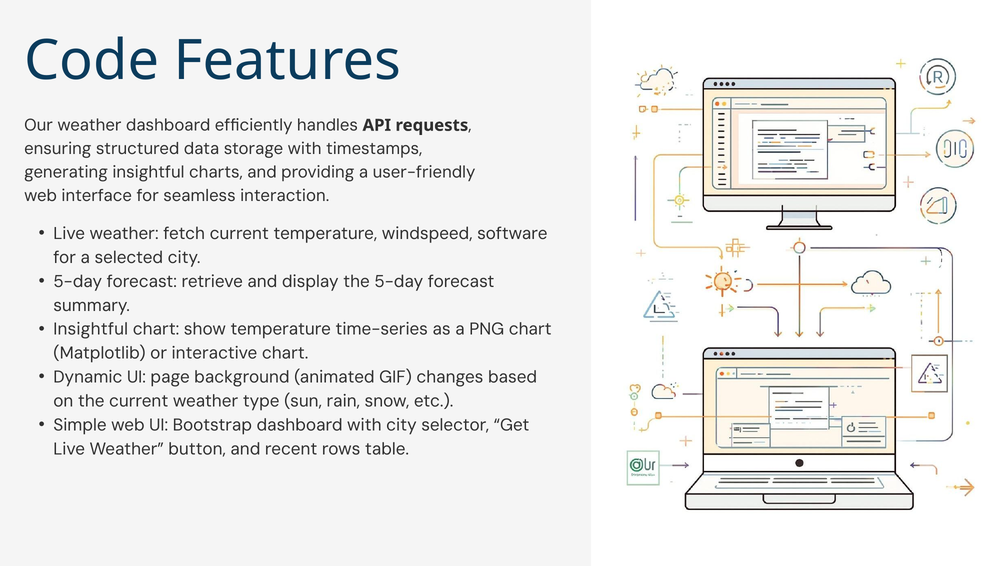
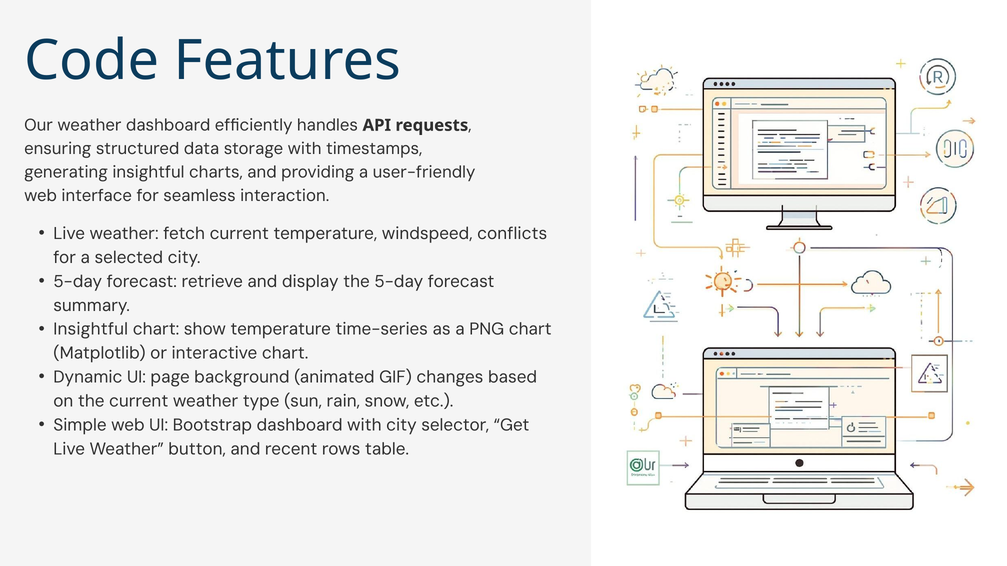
software: software -> conflicts (512, 234)
